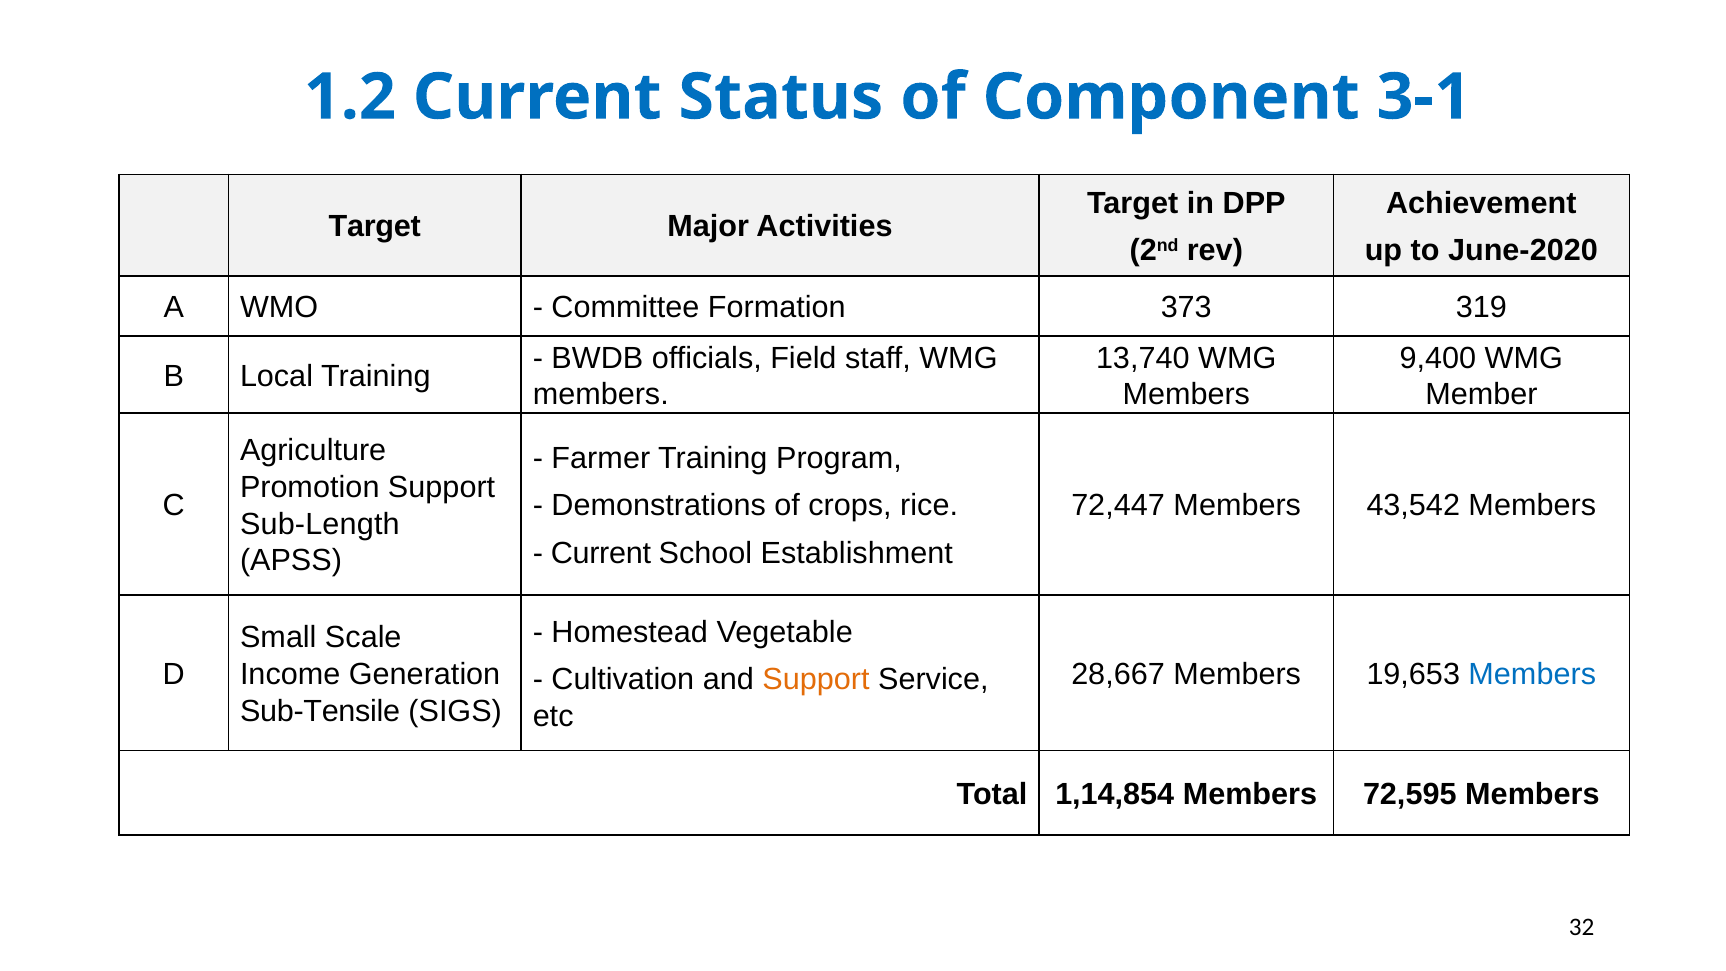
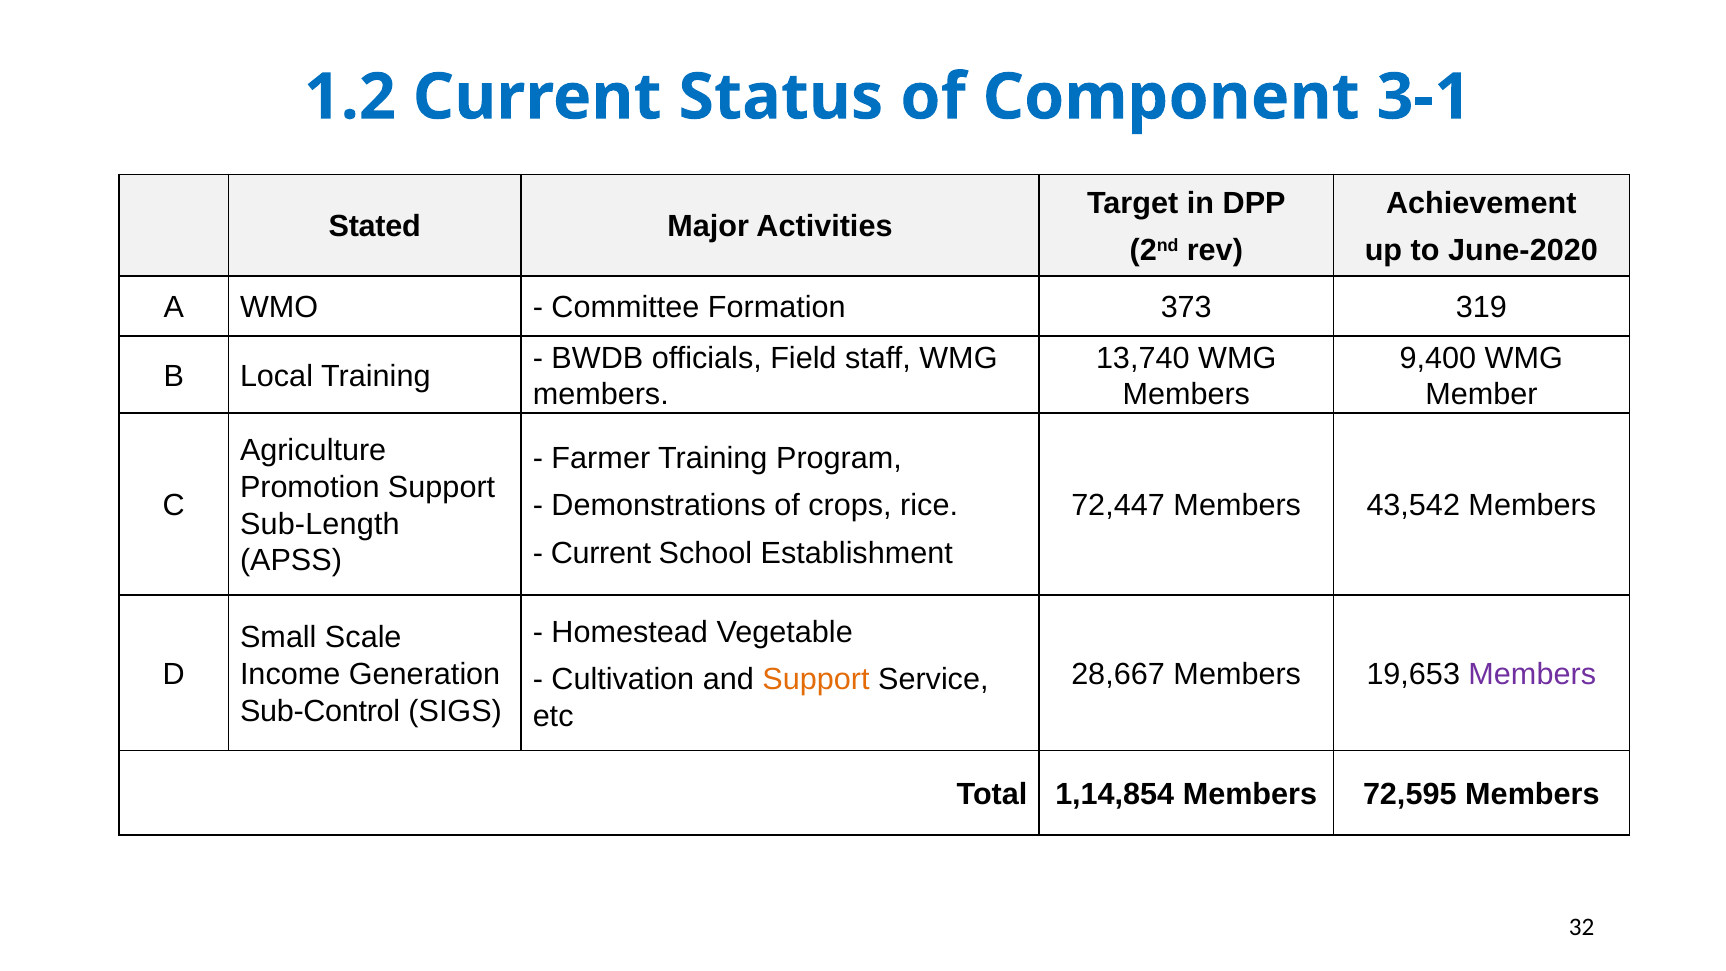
Target: Target -> Stated (375, 227)
Members colour: blue -> purple (1532, 674)
Sub-Tensile: Sub-Tensile -> Sub-Control (320, 711)
